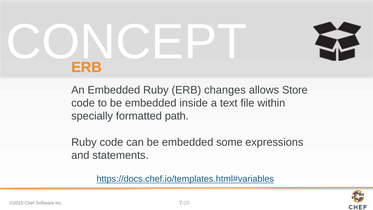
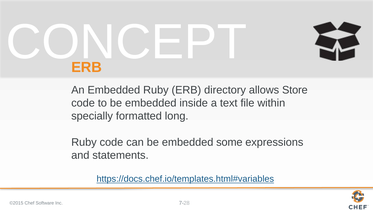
changes: changes -> directory (225, 90)
path: path -> long (177, 116)
